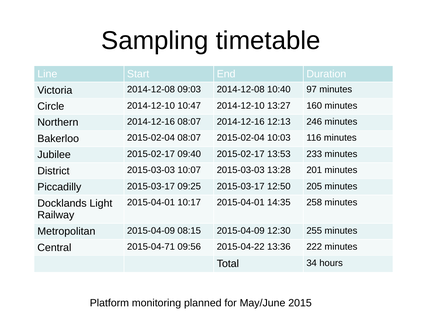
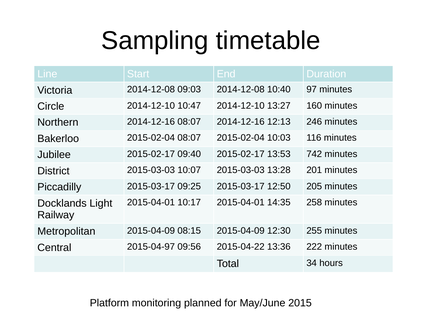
233: 233 -> 742 (314, 154)
2015-04-71: 2015-04-71 -> 2015-04-97 (151, 247)
